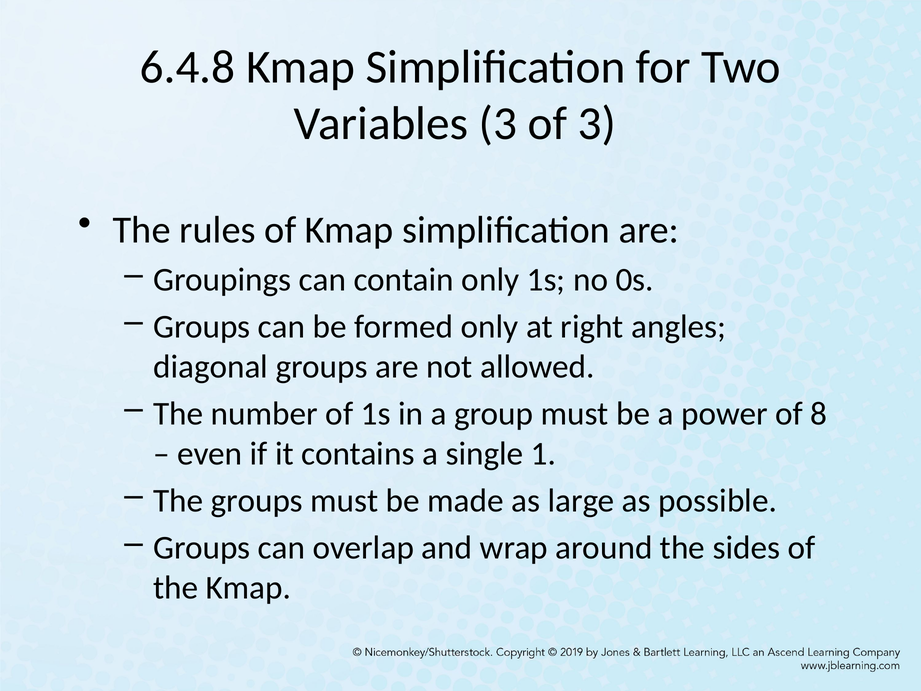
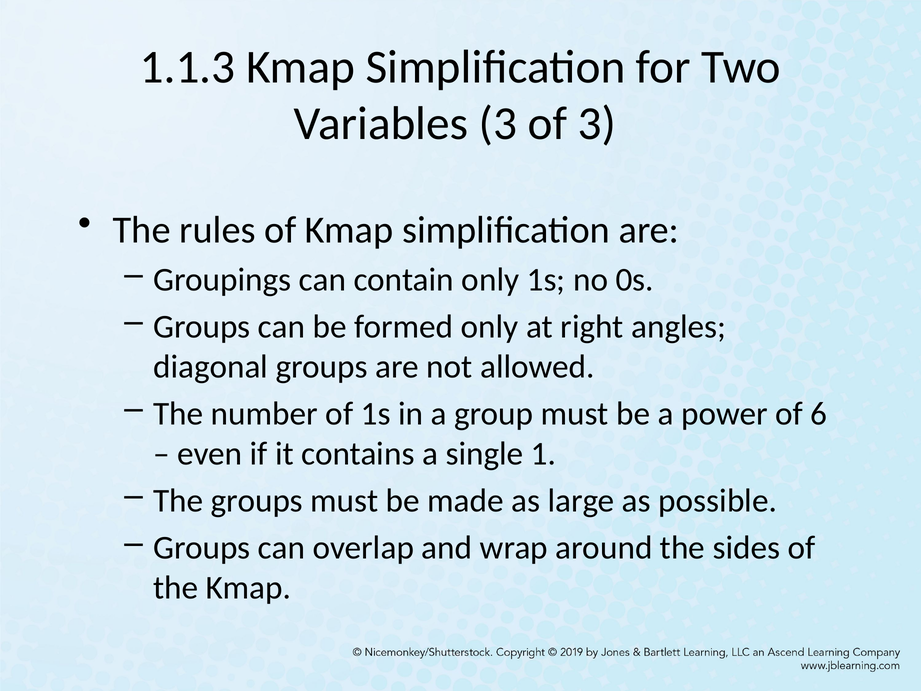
6.4.8: 6.4.8 -> 1.1.3 (188, 67)
8: 8 -> 6 (819, 414)
